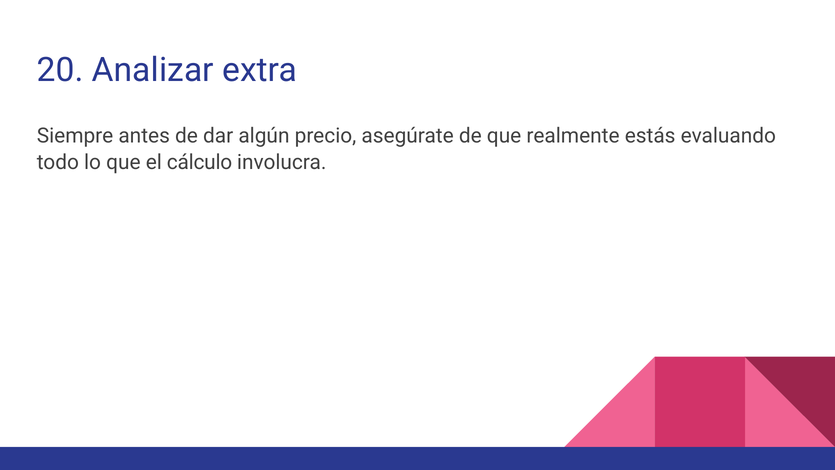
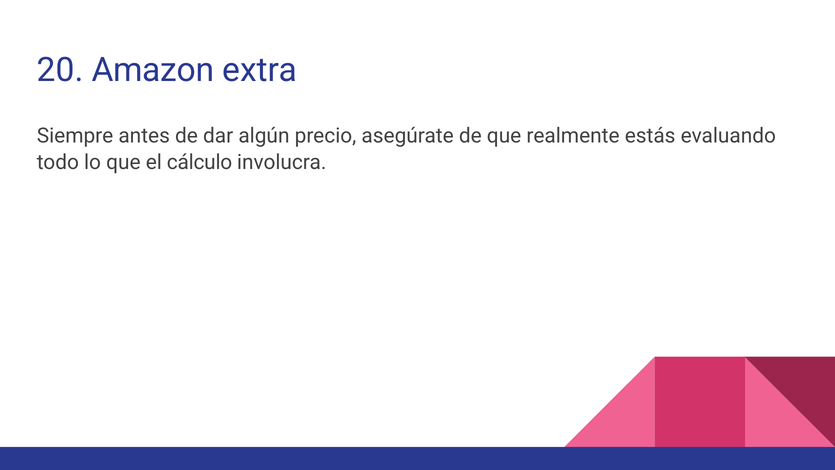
Analizar: Analizar -> Amazon (153, 70)
